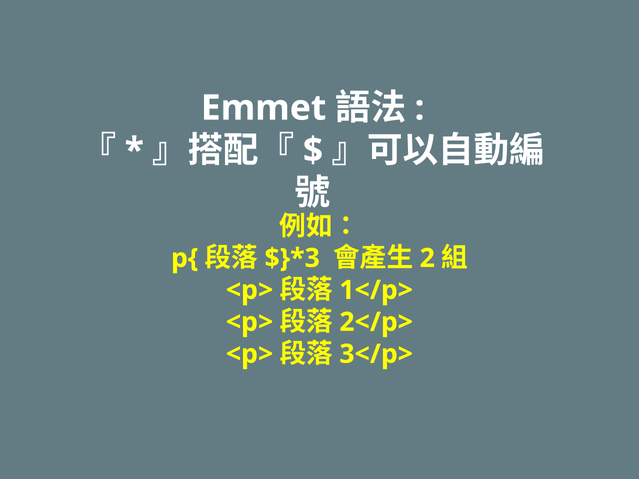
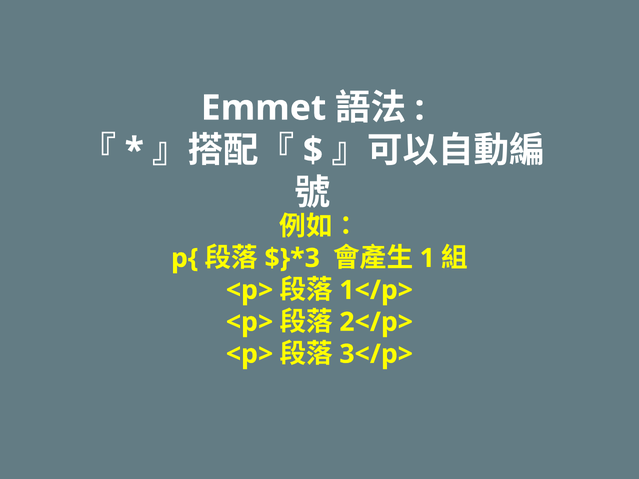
2: 2 -> 1 (427, 258)
